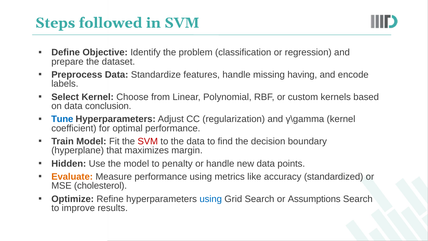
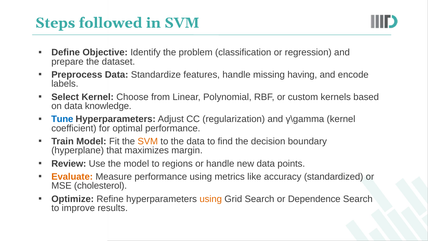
conclusion: conclusion -> knowledge (108, 106)
SVM colour: red -> orange (148, 141)
Hidden: Hidden -> Review (69, 163)
penalty: penalty -> regions (177, 163)
using colour: blue -> orange (211, 199)
Assumptions: Assumptions -> Dependence (314, 199)
